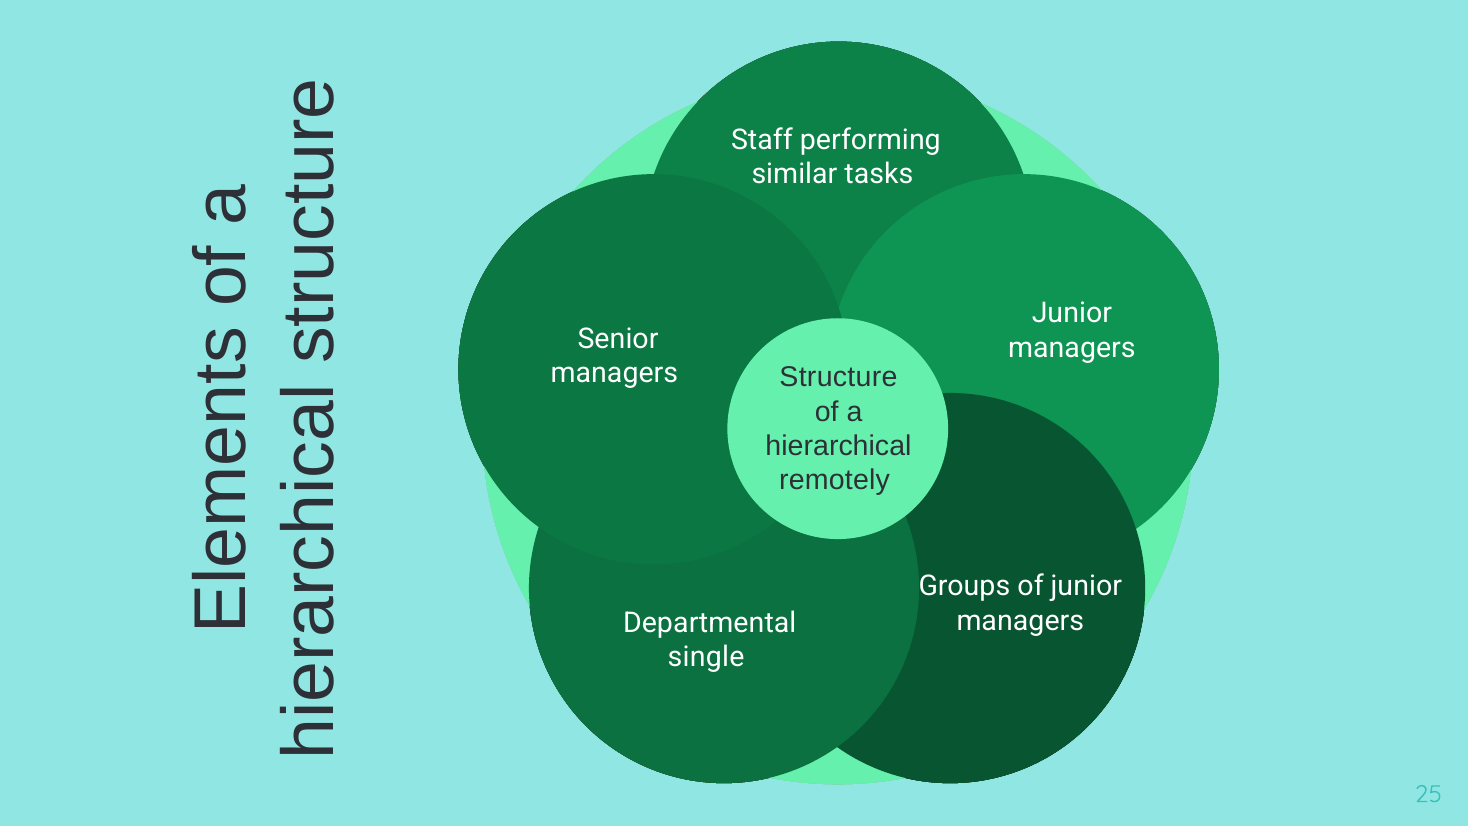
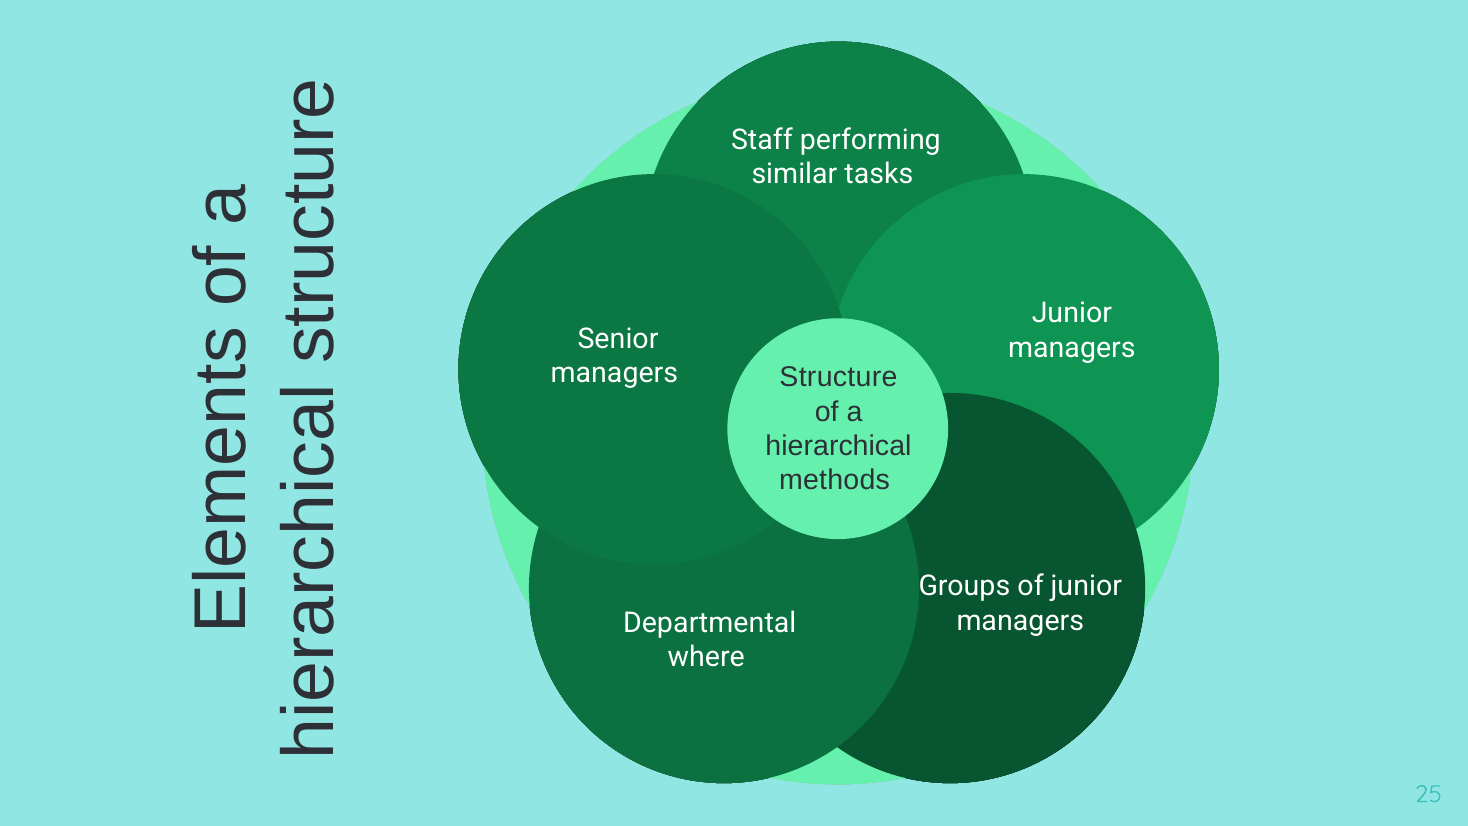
remotely: remotely -> methods (835, 480)
single: single -> where (706, 657)
